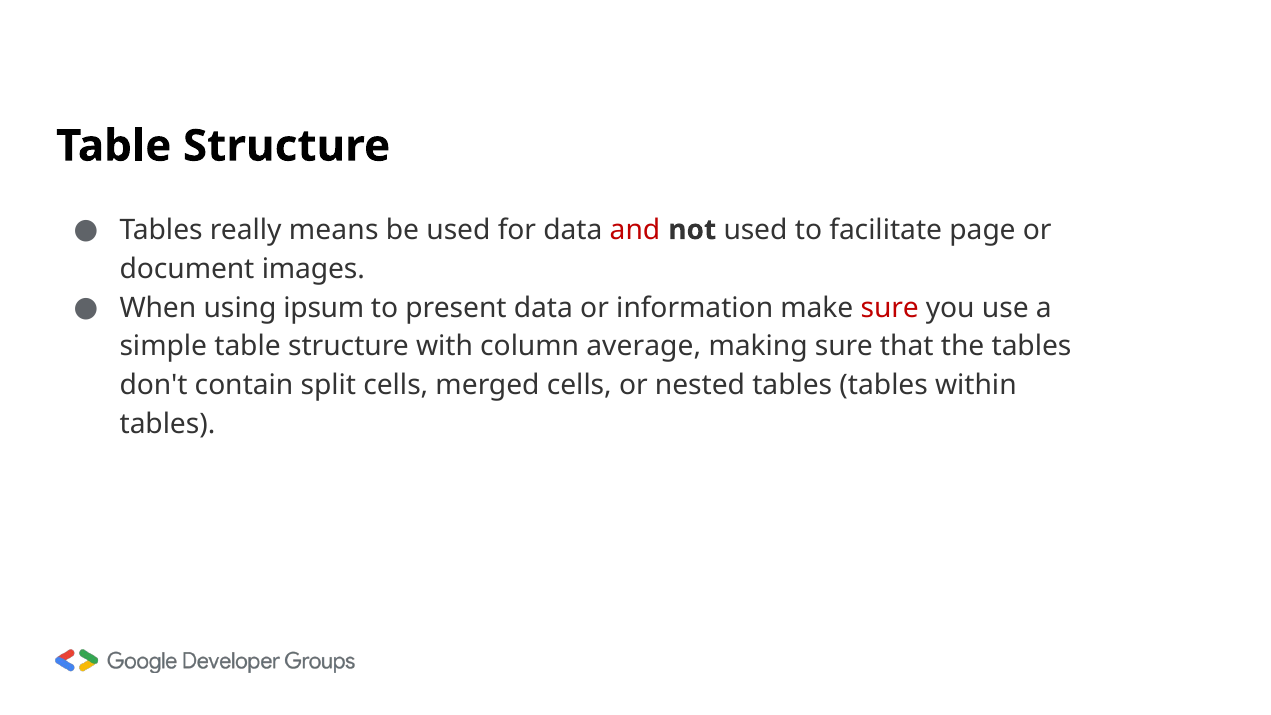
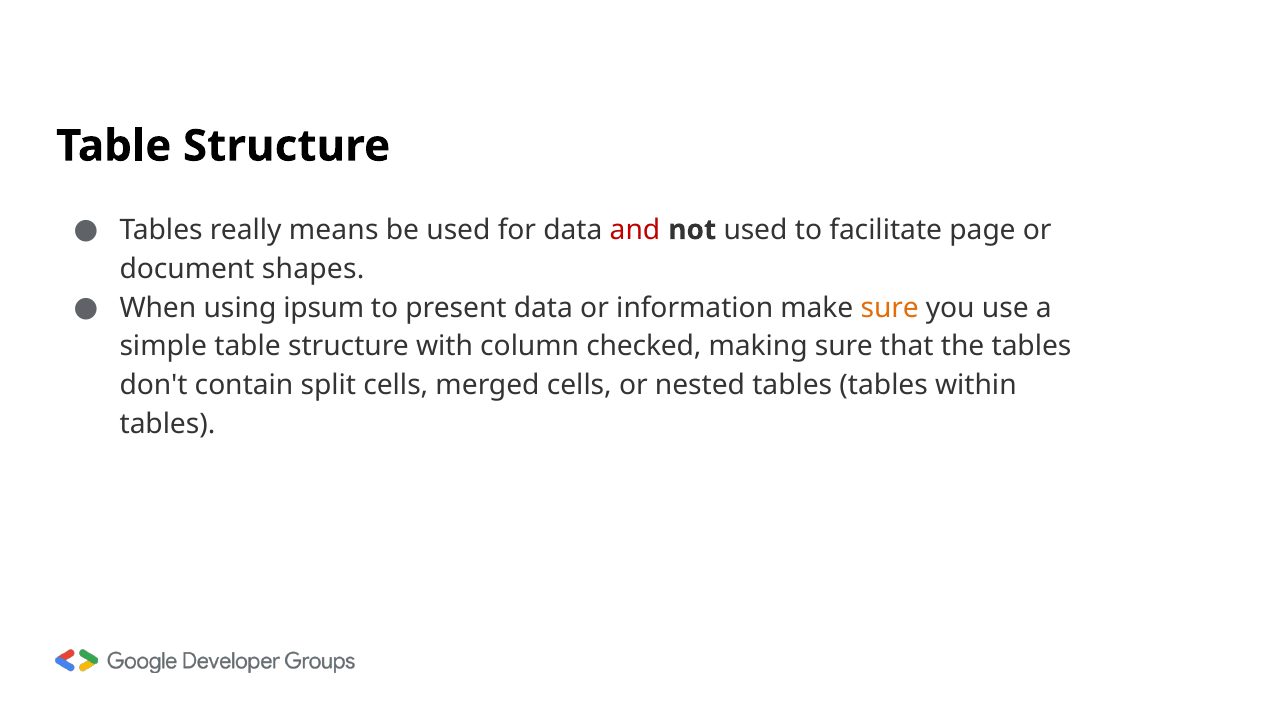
images: images -> shapes (313, 269)
sure colour: red -> orange (890, 308)
average: average -> checked (644, 347)
